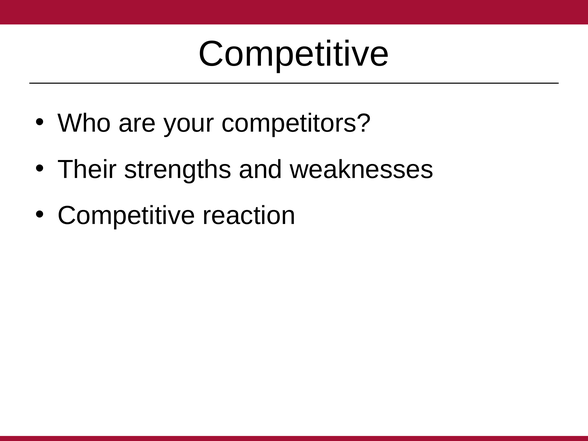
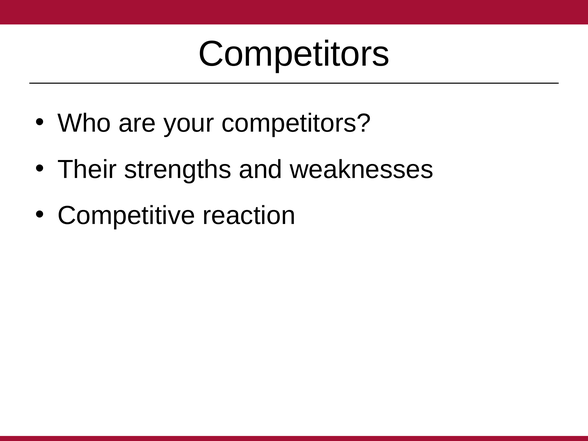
Competitive: Competitive -> Competitors (294, 54)
